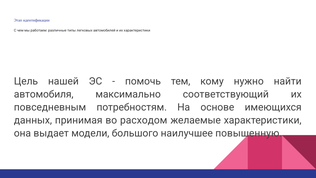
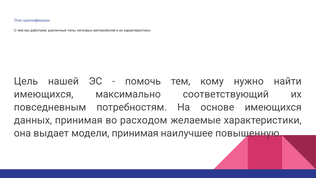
автомобиля: автомобиля -> имеющихся (44, 94)
модели большого: большого -> принимая (135, 133)
